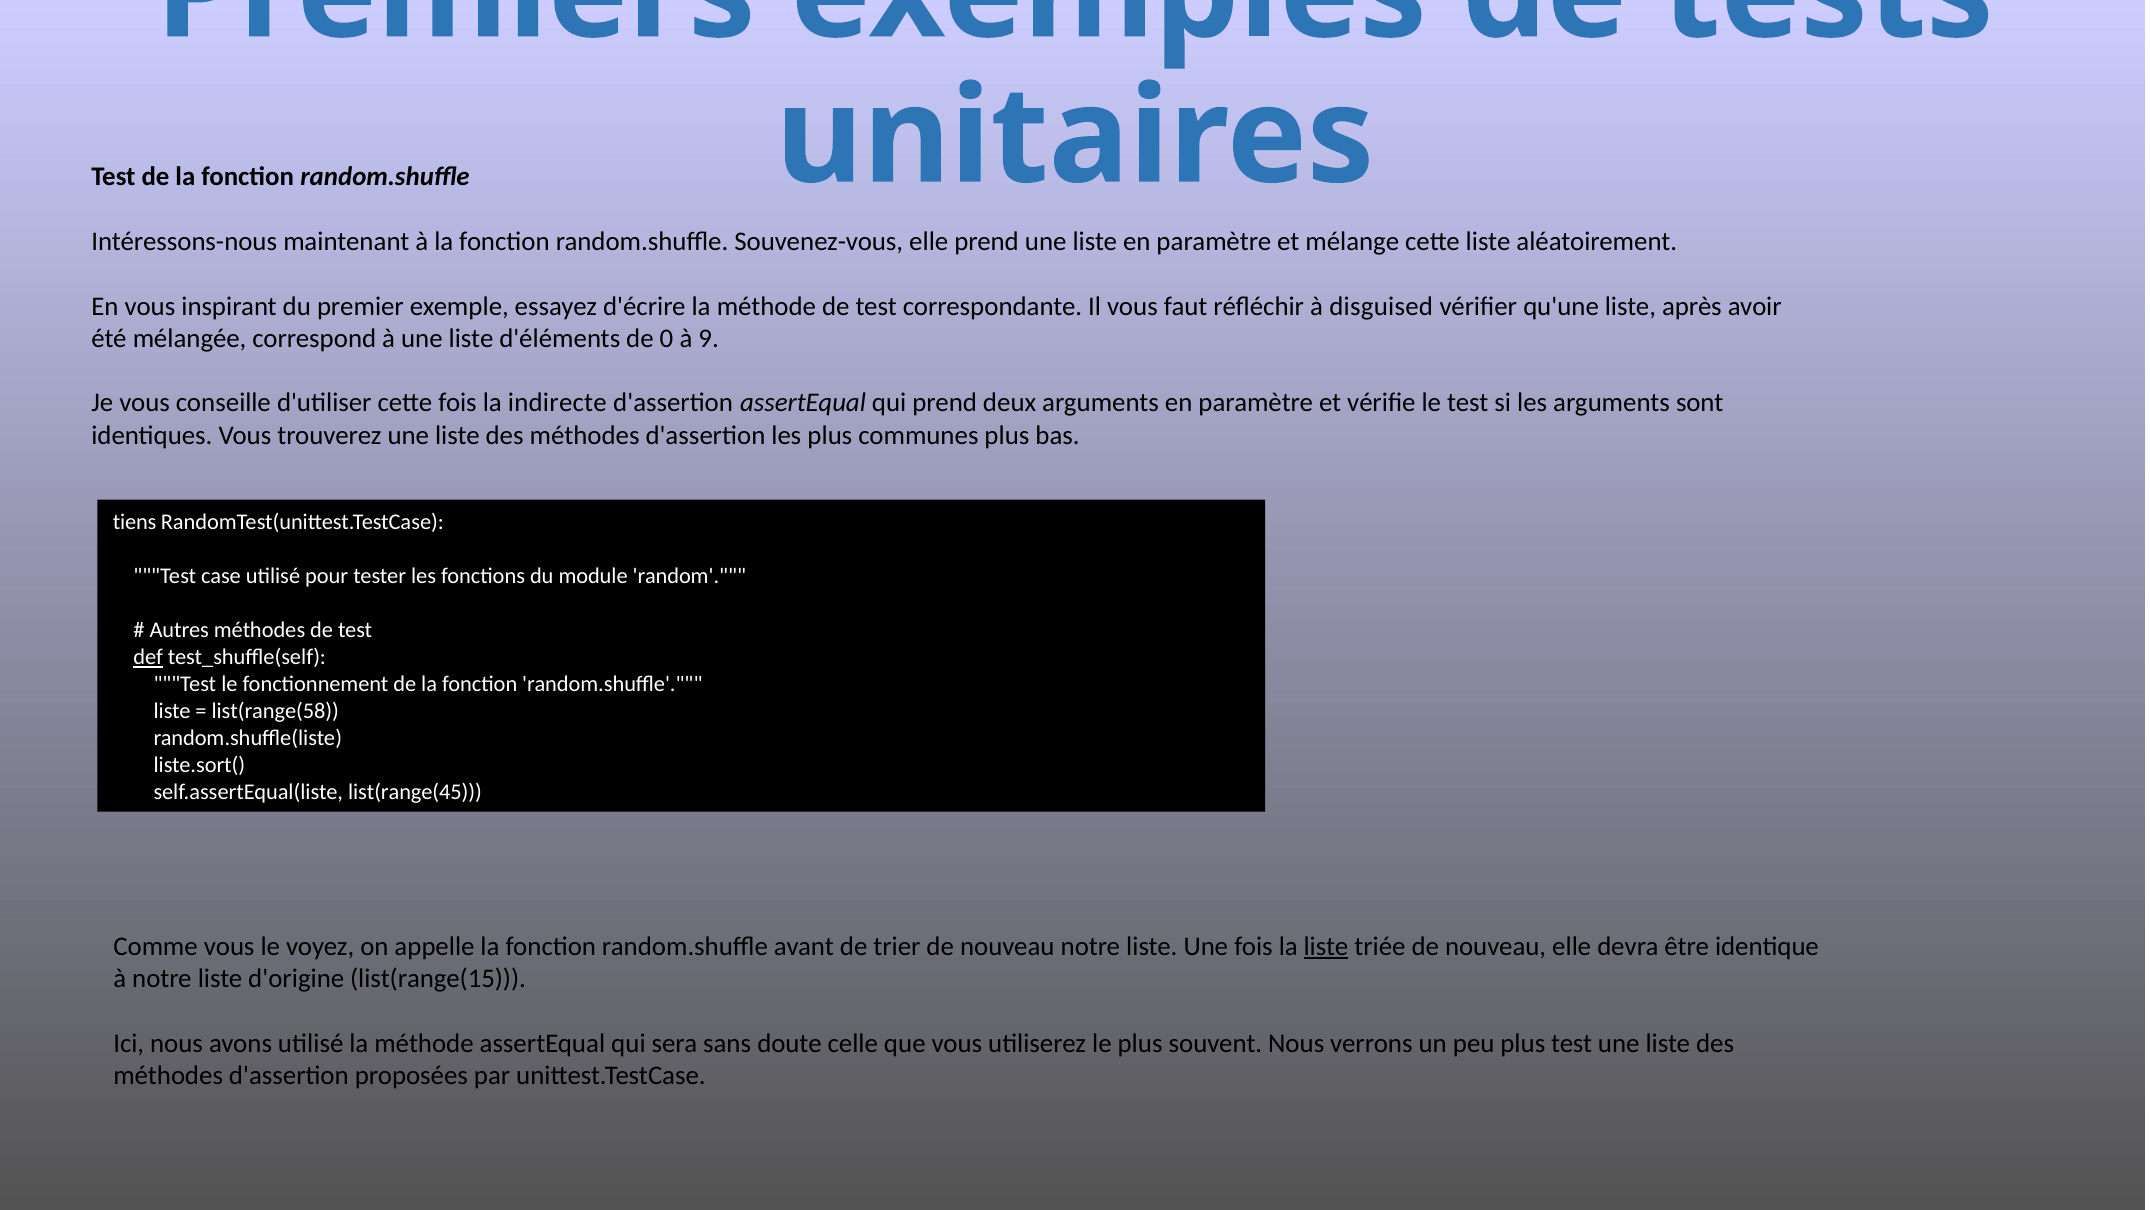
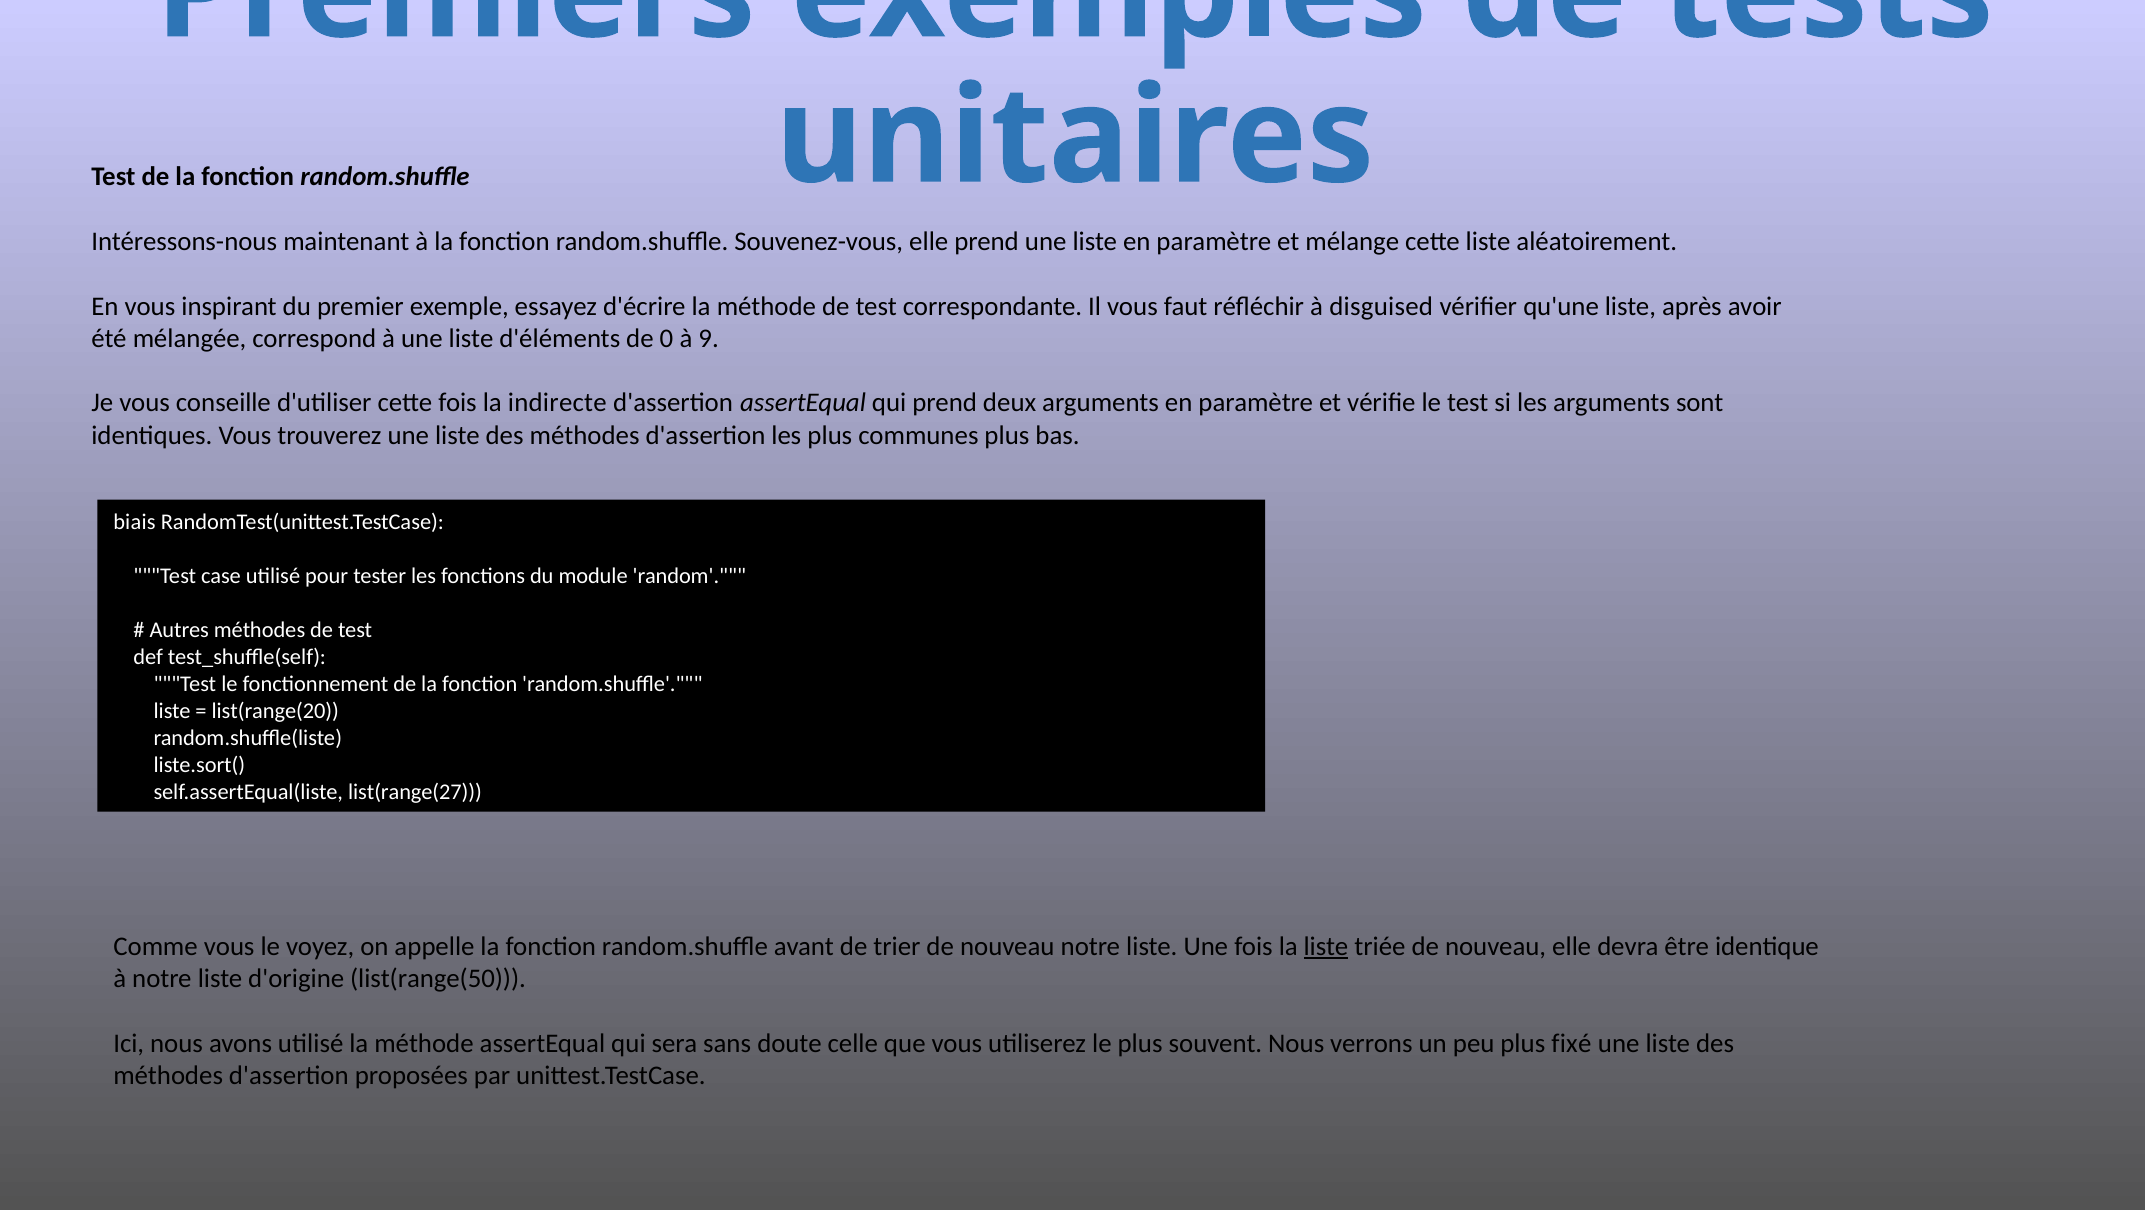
tiens: tiens -> biais (134, 522)
def underline: present -> none (148, 657)
list(range(58: list(range(58 -> list(range(20 (275, 711)
list(range(45: list(range(45 -> list(range(27 (415, 791)
list(range(15: list(range(15 -> list(range(50 (438, 978)
plus test: test -> fixé (1571, 1043)
